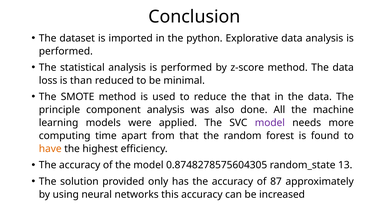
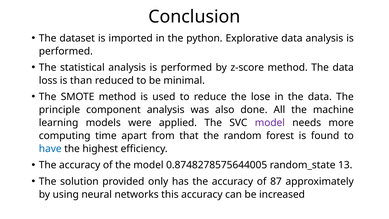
the that: that -> lose (261, 97)
have colour: orange -> blue (50, 149)
0.8748278575604305: 0.8748278575604305 -> 0.8748278575644005 (217, 165)
